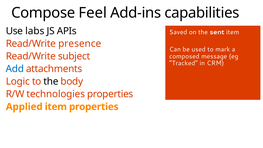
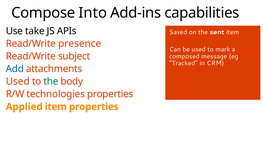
Feel: Feel -> Into (93, 13)
labs: labs -> take (35, 31)
Logic: Logic -> Used (18, 81)
the colour: black -> green (51, 81)
